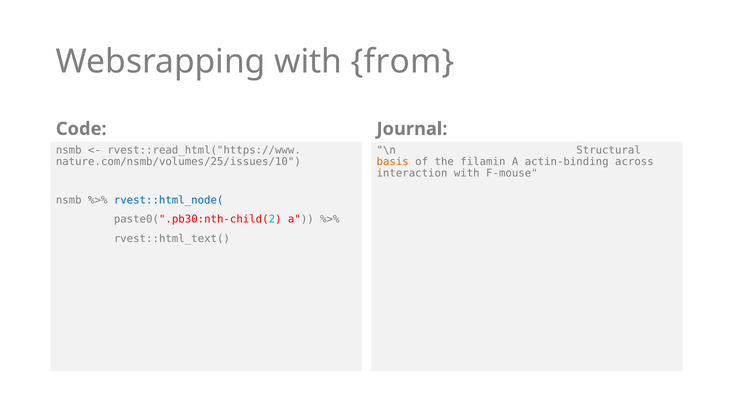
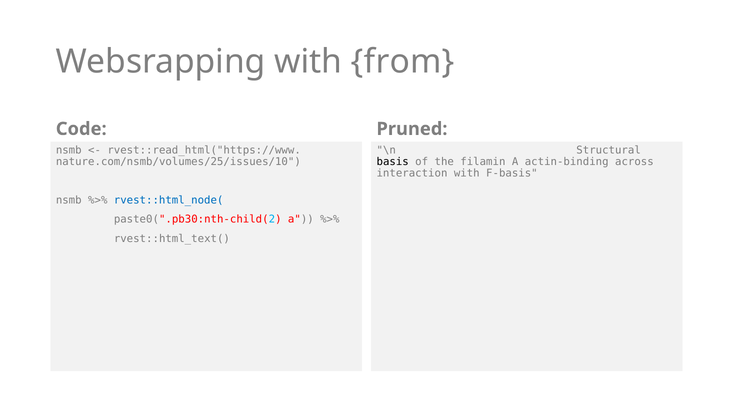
Journal: Journal -> Pruned (412, 129)
basis colour: orange -> black (393, 162)
F-mouse: F-mouse -> F-basis (512, 173)
